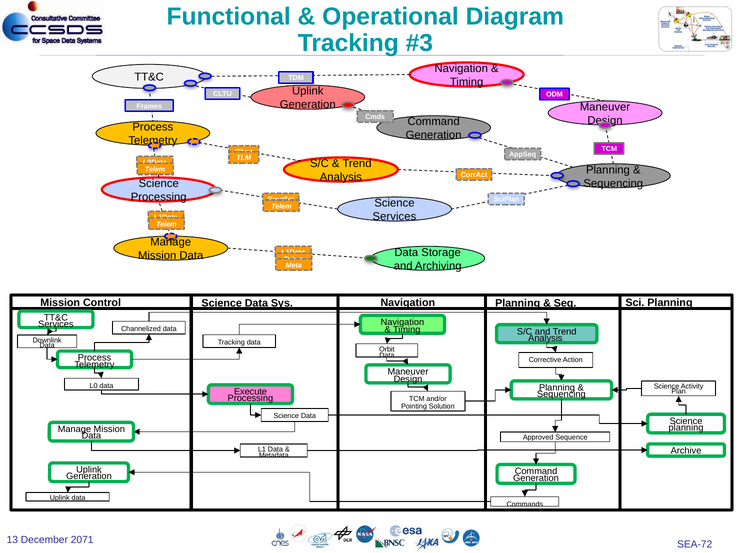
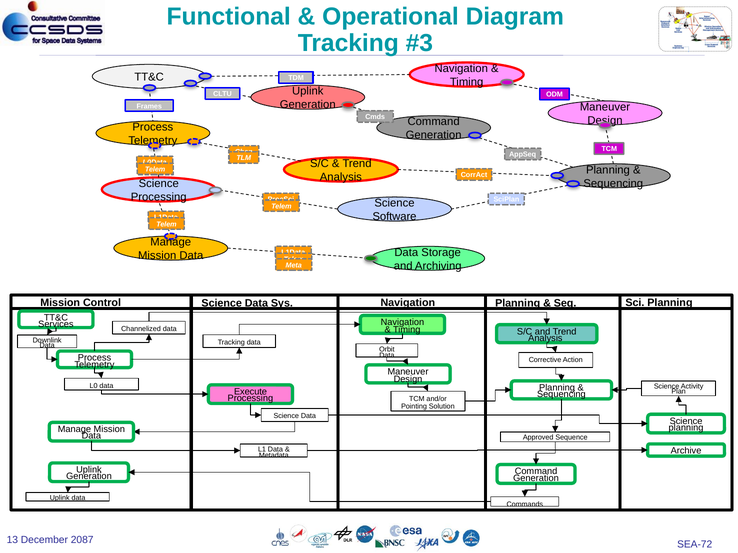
Services: Services -> Software (394, 217)
2071: 2071 -> 2087 (82, 540)
